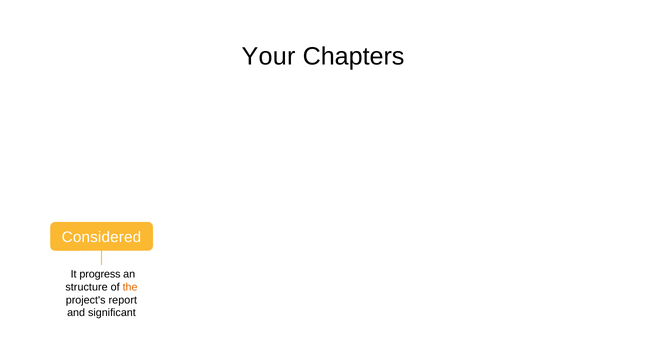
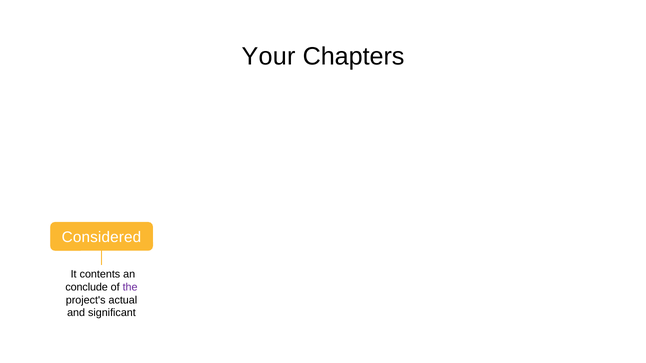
progress: progress -> contents (100, 274)
structure: structure -> conclude (87, 287)
the colour: orange -> purple (130, 287)
report: report -> actual (123, 300)
